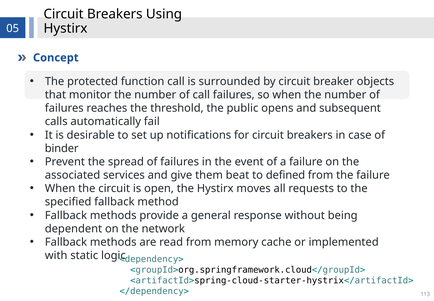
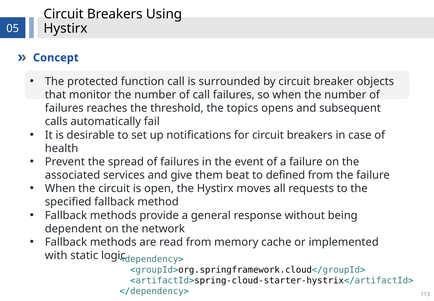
public: public -> topics (242, 108)
binder: binder -> health (62, 148)
